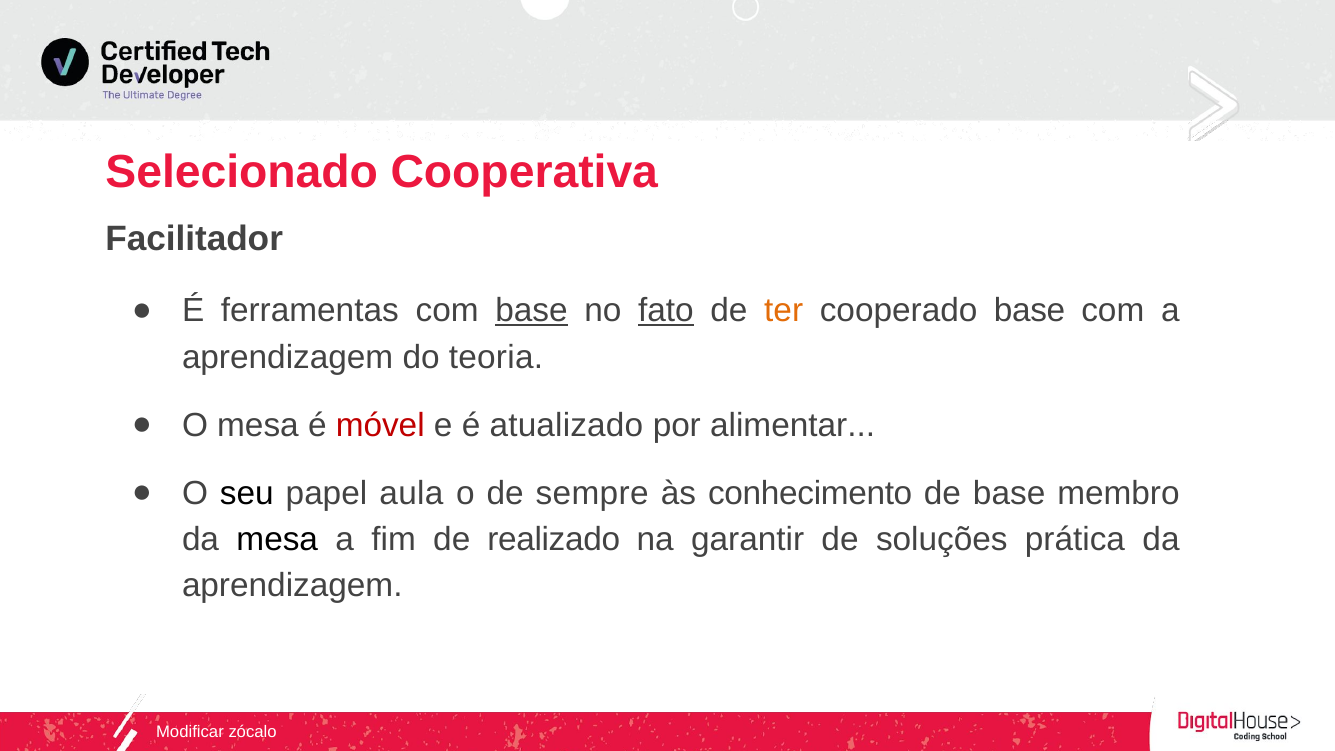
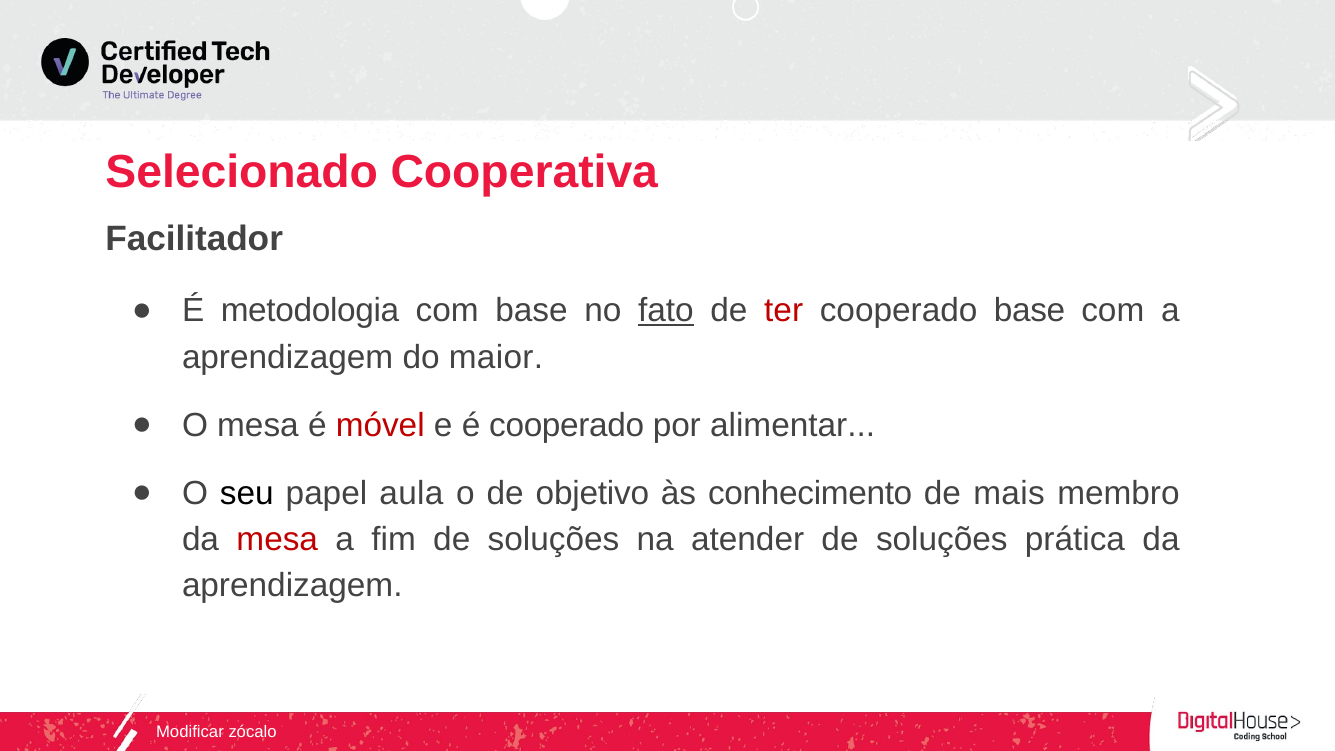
ferramentas: ferramentas -> metodologia (310, 311)
base underline: present -> none (531, 311)
ter colour: orange -> red (784, 311)
teoria: teoria -> maior (496, 357)
é atualizado: atualizado -> cooperado (567, 425)
sempre: sempre -> objetivo (592, 494)
de base: base -> mais (1009, 494)
mesa colour: black -> red (277, 540)
fim de realizado: realizado -> soluções (554, 540)
garantir: garantir -> atender (748, 540)
